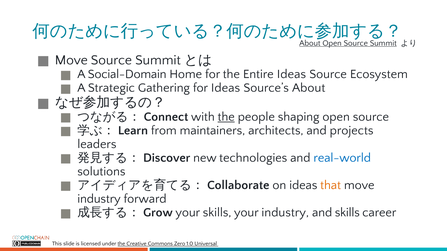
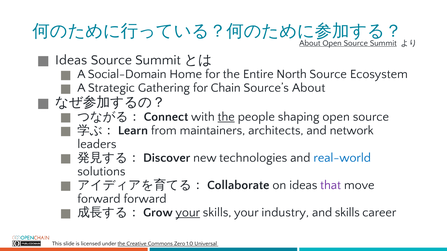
Move: Move -> Ideas (71, 60)
Entire Ideas: Ideas -> North (292, 74)
for Ideas: Ideas -> Chain (226, 88)
projects: projects -> network (352, 131)
that colour: orange -> purple (331, 185)
industry: industry -> forward (99, 199)
your underline: none -> present (188, 213)
